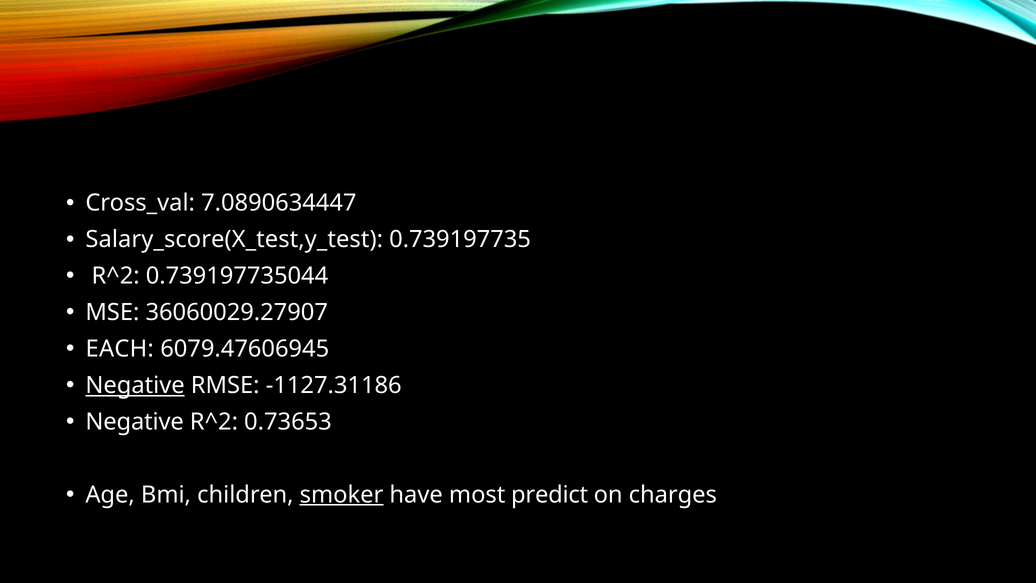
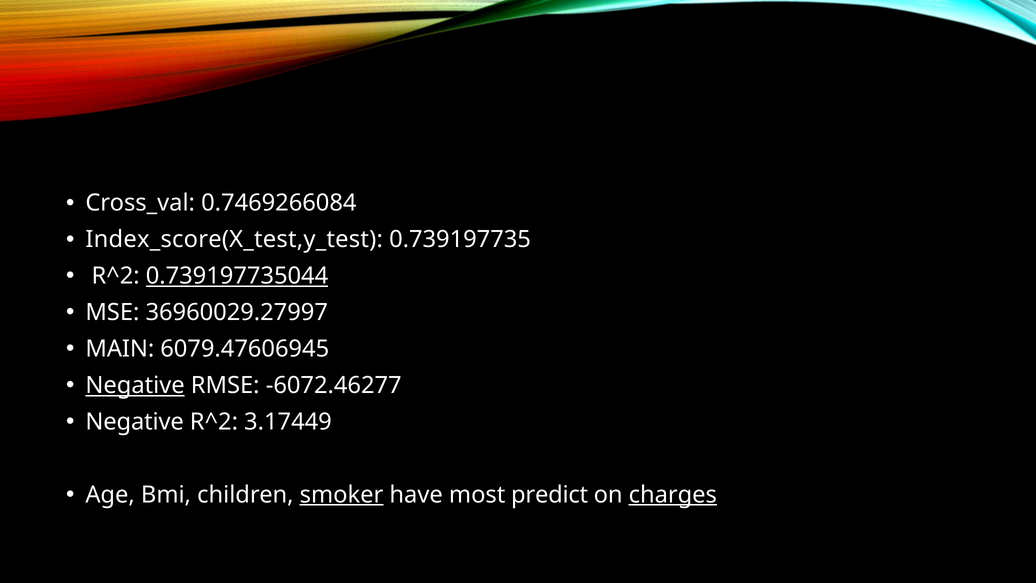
7.0890634447: 7.0890634447 -> 0.7469266084 (279, 203)
Salary_score(X_test,y_test: Salary_score(X_test,y_test -> Index_score(X_test,y_test (234, 239)
0.739197735044 underline: none -> present (237, 276)
36060029.27907: 36060029.27907 -> 36960029.27997 (237, 312)
EACH: EACH -> MAIN (120, 349)
-1127.31186: -1127.31186 -> -6072.46277 (334, 385)
0.73653: 0.73653 -> 3.17449 (288, 422)
charges underline: none -> present (673, 494)
